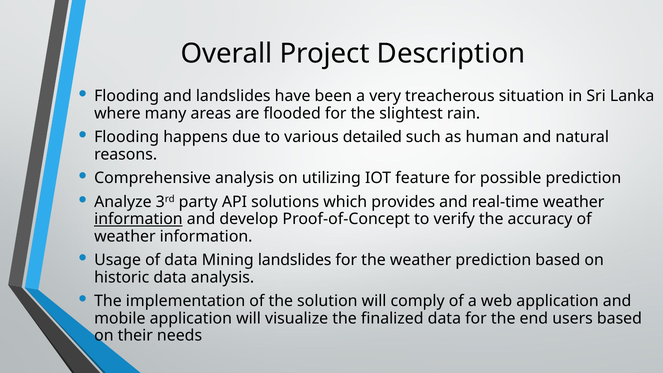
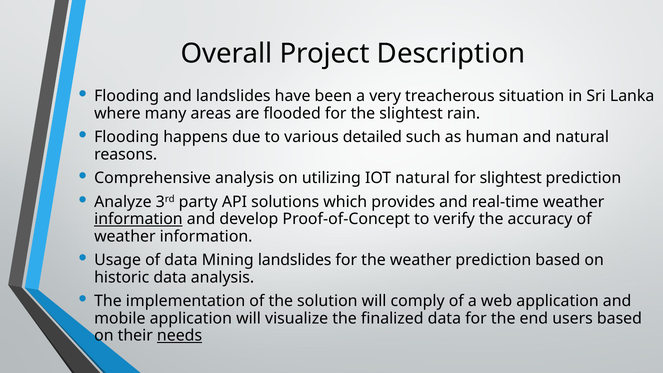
IOT feature: feature -> natural (423, 178)
for possible: possible -> slightest (511, 178)
needs underline: none -> present (180, 335)
